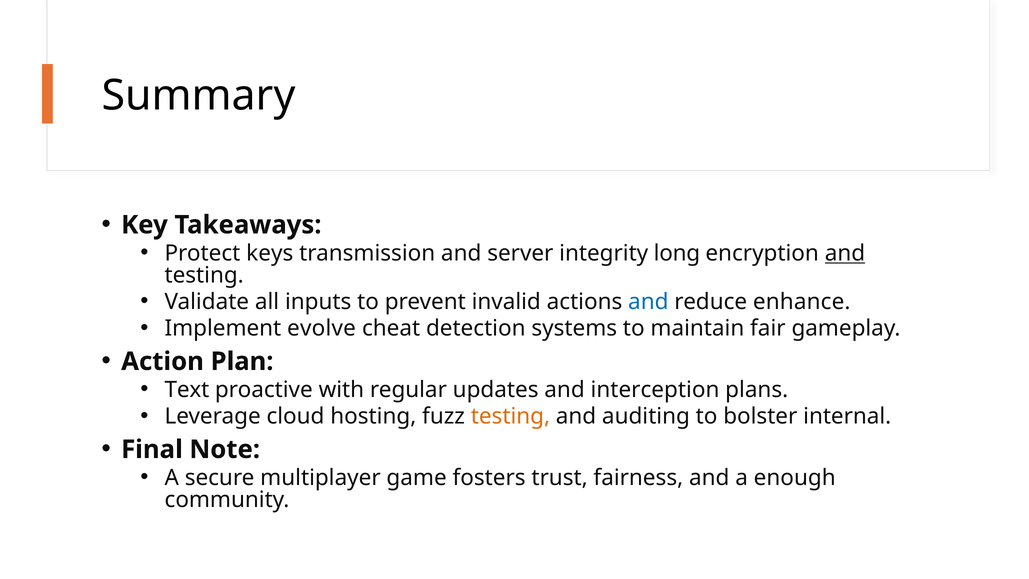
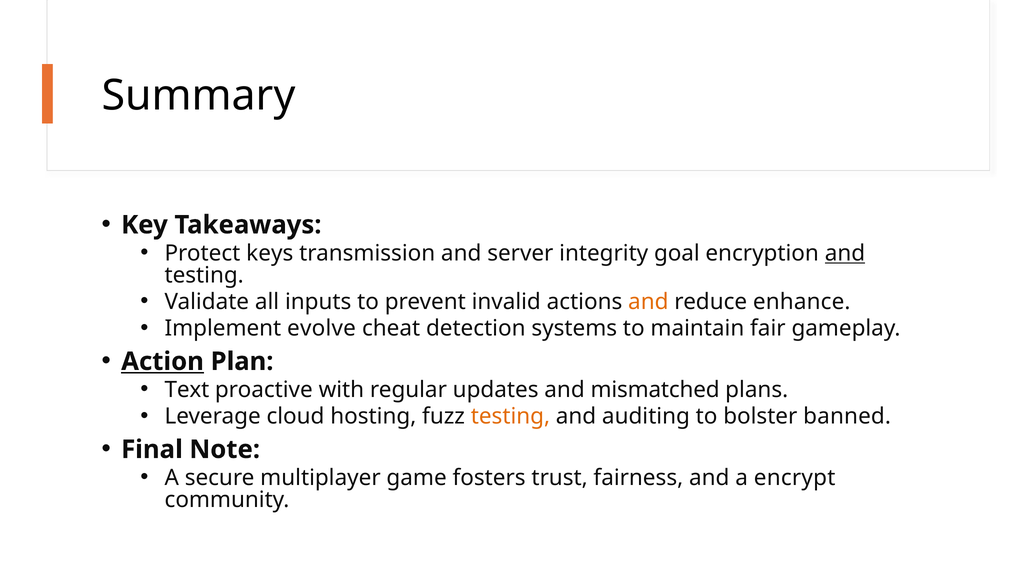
long: long -> goal (677, 253)
and colour: blue -> orange (648, 302)
Action underline: none -> present (163, 361)
interception: interception -> mismatched (655, 390)
internal: internal -> banned (847, 416)
enough: enough -> encrypt (795, 478)
